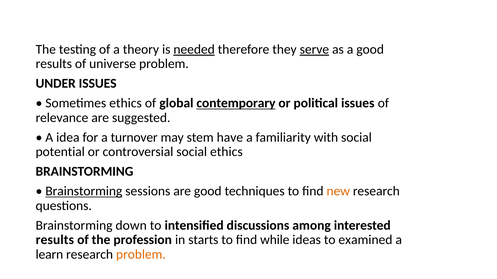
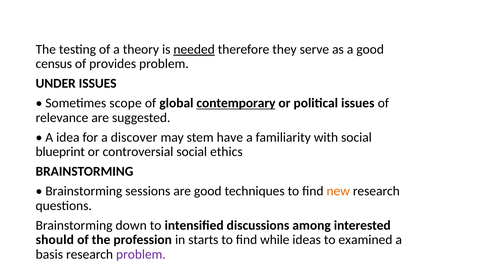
serve underline: present -> none (314, 49)
results: results -> census (54, 64)
universe: universe -> provides (113, 64)
Sometimes ethics: ethics -> scope (126, 103)
turnover: turnover -> discover (134, 138)
potential: potential -> blueprint (60, 152)
Brainstorming underline: present -> none (84, 192)
results: results -> should (55, 240)
learn: learn -> basis (49, 255)
problem colour: orange -> purple (141, 255)
